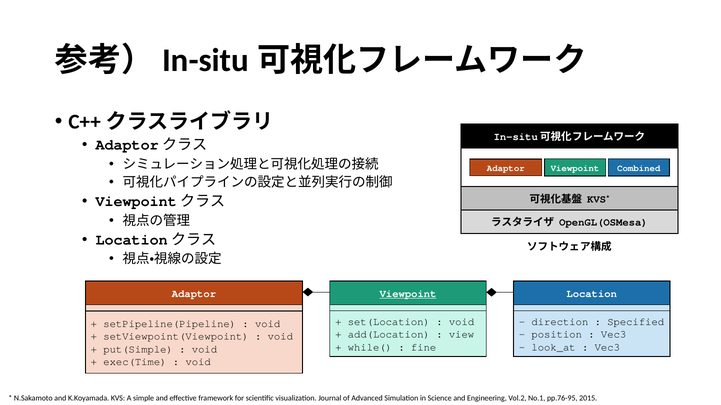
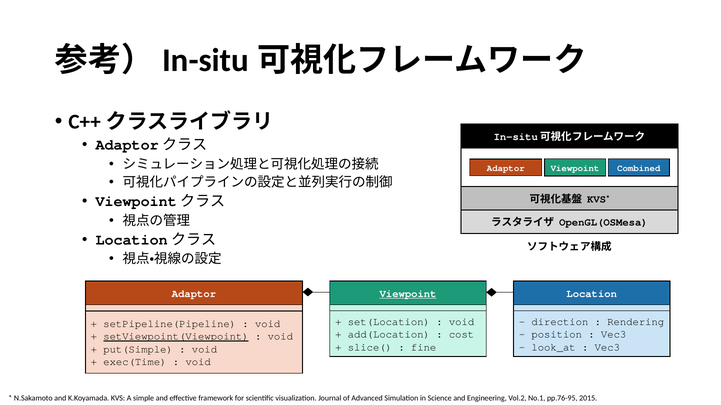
Specified: Specified -> Rendering (636, 322)
view: view -> cost (462, 335)
setViewpoint(Viewpoint underline: none -> present (176, 337)
while(: while( -> slice( (370, 348)
